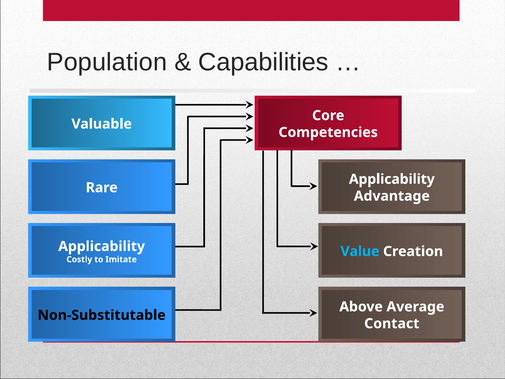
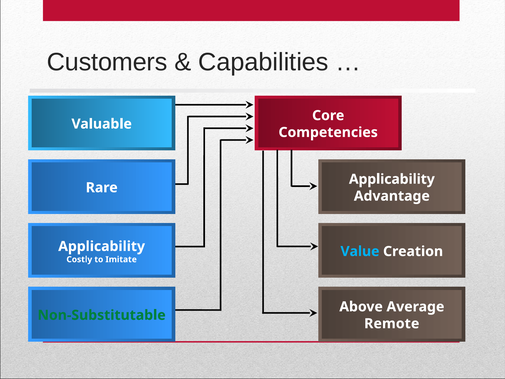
Population: Population -> Customers (107, 62)
Non-Substitutable colour: black -> green (102, 315)
Contact: Contact -> Remote (392, 323)
